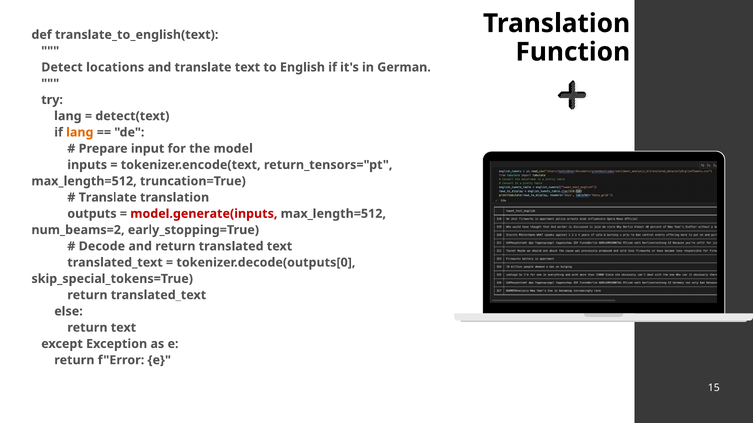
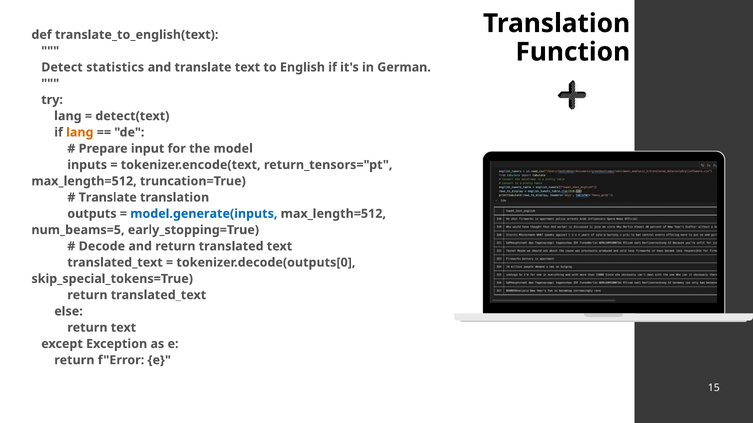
locations: locations -> statistics (115, 67)
model.generate(inputs colour: red -> blue (204, 214)
num_beams=2: num_beams=2 -> num_beams=5 (78, 230)
